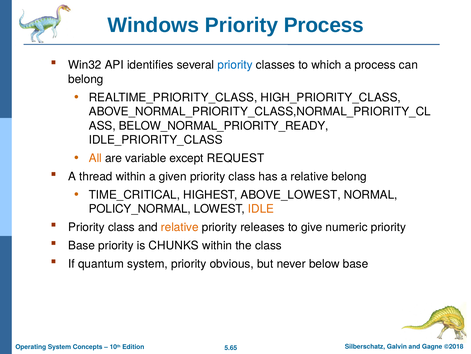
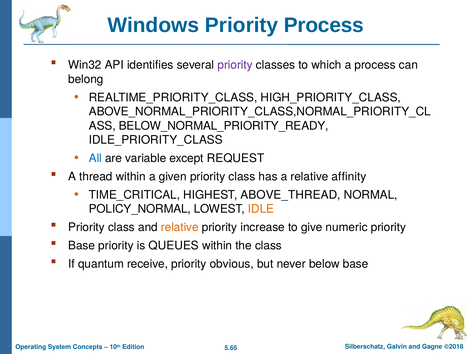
priority colour: blue -> purple (235, 65)
All colour: orange -> blue (95, 158)
relative belong: belong -> affinity (349, 176)
ABOVE_LOWEST: ABOVE_LOWEST -> ABOVE_THREAD (291, 194)
releases: releases -> increase (263, 227)
CHUNKS: CHUNKS -> QUEUES (174, 245)
quantum system: system -> receive (148, 263)
